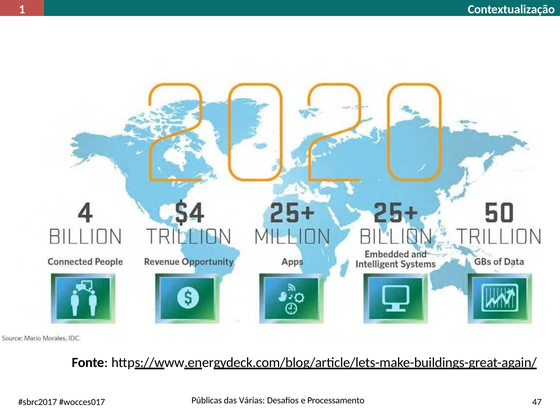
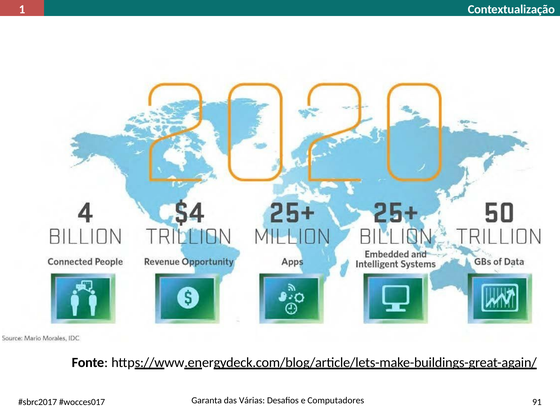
Públicas: Públicas -> Garanta (207, 401)
Processamento: Processamento -> Computadores (336, 401)
47: 47 -> 91 (537, 402)
